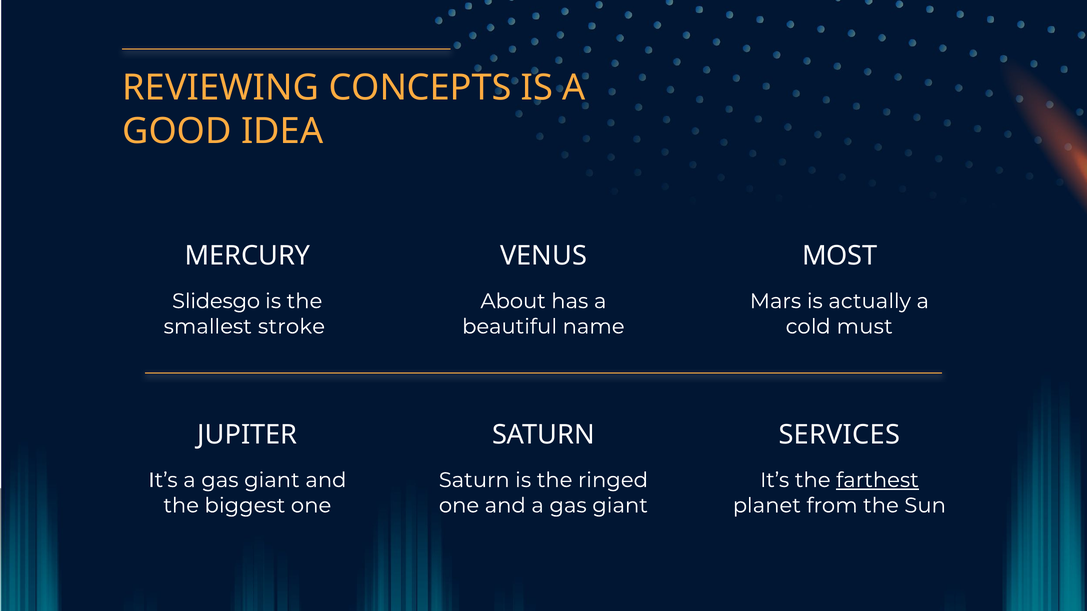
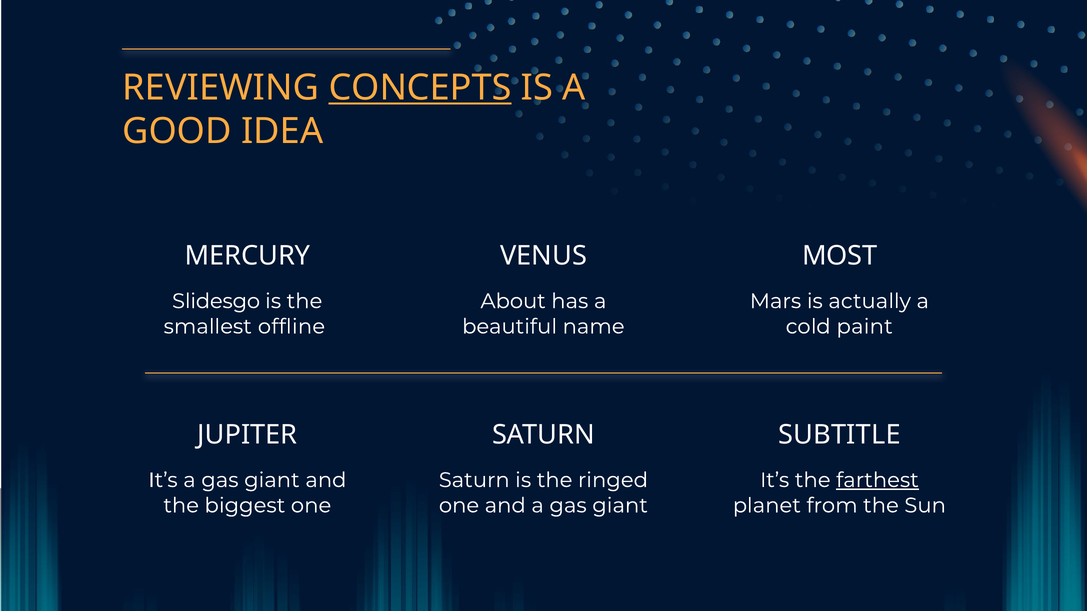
CONCEPTS underline: none -> present (420, 88)
stroke: stroke -> offline (291, 327)
must: must -> paint (865, 327)
SERVICES: SERVICES -> SUBTITLE (839, 435)
